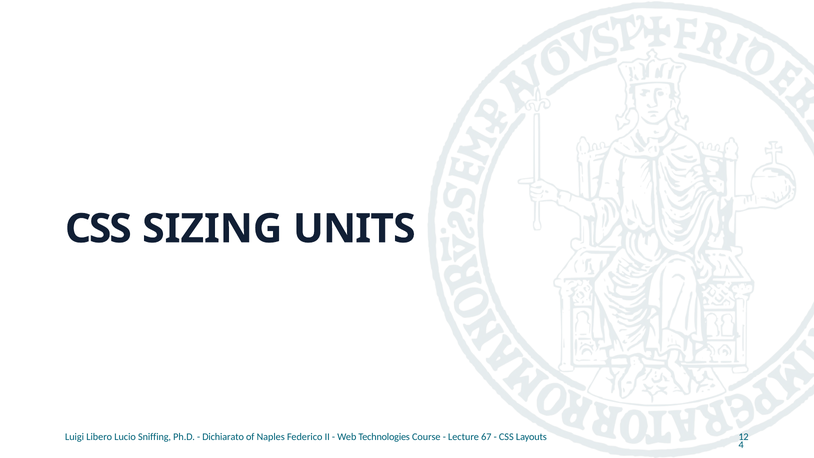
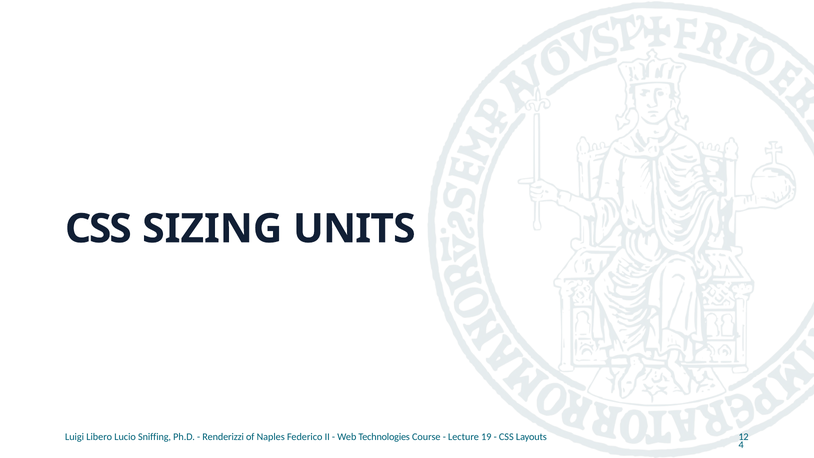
Dichiarato: Dichiarato -> Renderizzi (223, 437)
67: 67 -> 19 (486, 437)
